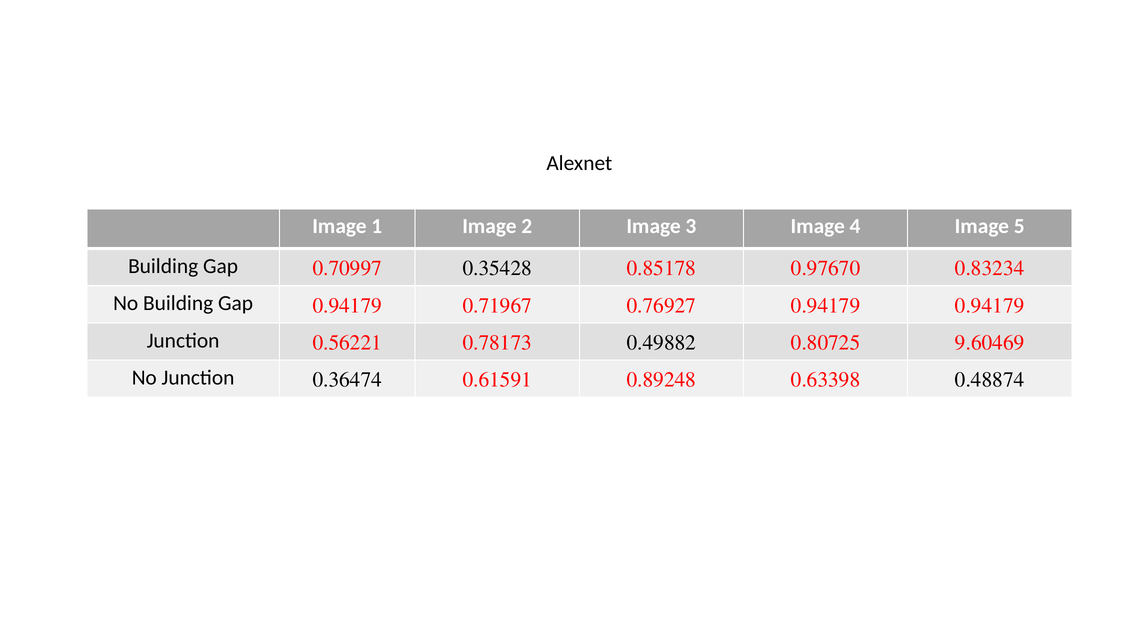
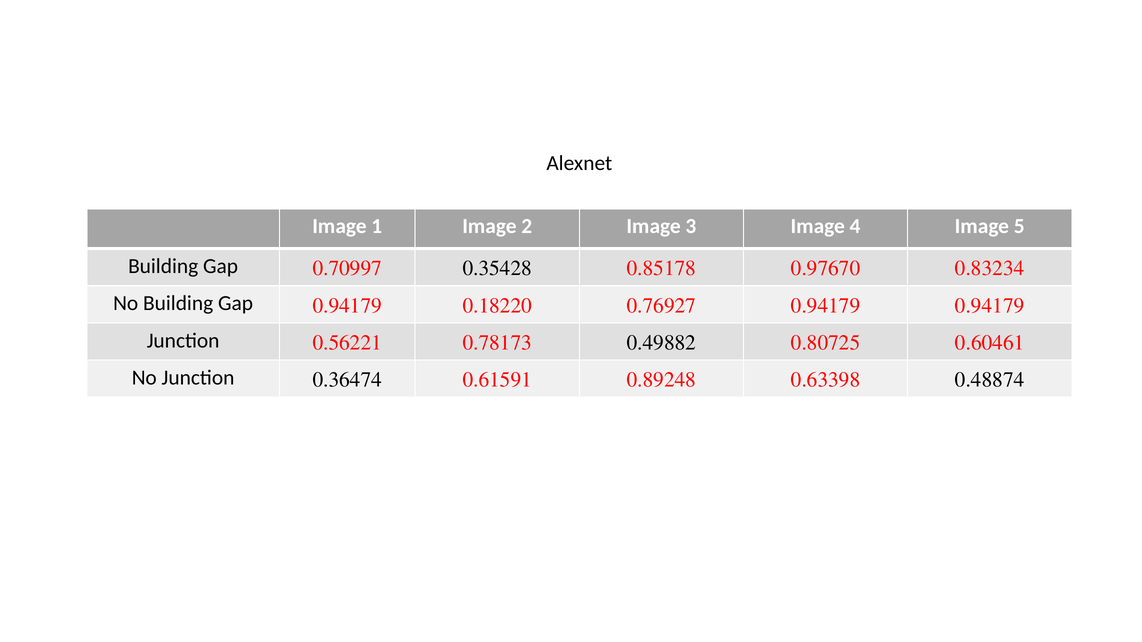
0.71967: 0.71967 -> 0.18220 (497, 306)
9.60469: 9.60469 -> 0.60461 (990, 343)
